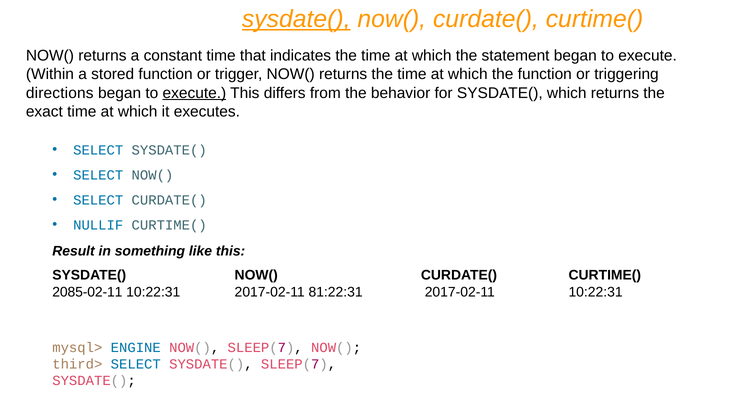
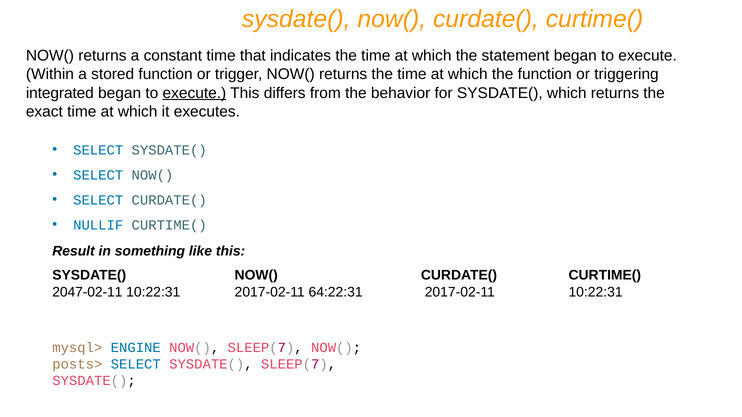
sysdate( underline: present -> none (296, 19)
directions: directions -> integrated (60, 93)
2085-02-11: 2085-02-11 -> 2047-02-11 (87, 292)
81:22:31: 81:22:31 -> 64:22:31 (336, 292)
third>: third> -> posts> (77, 365)
